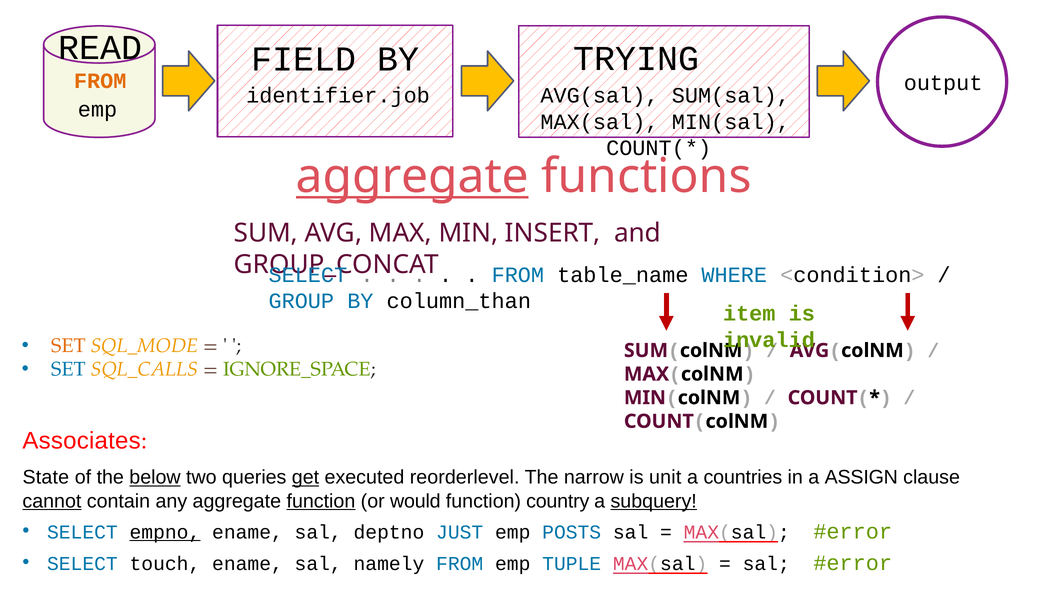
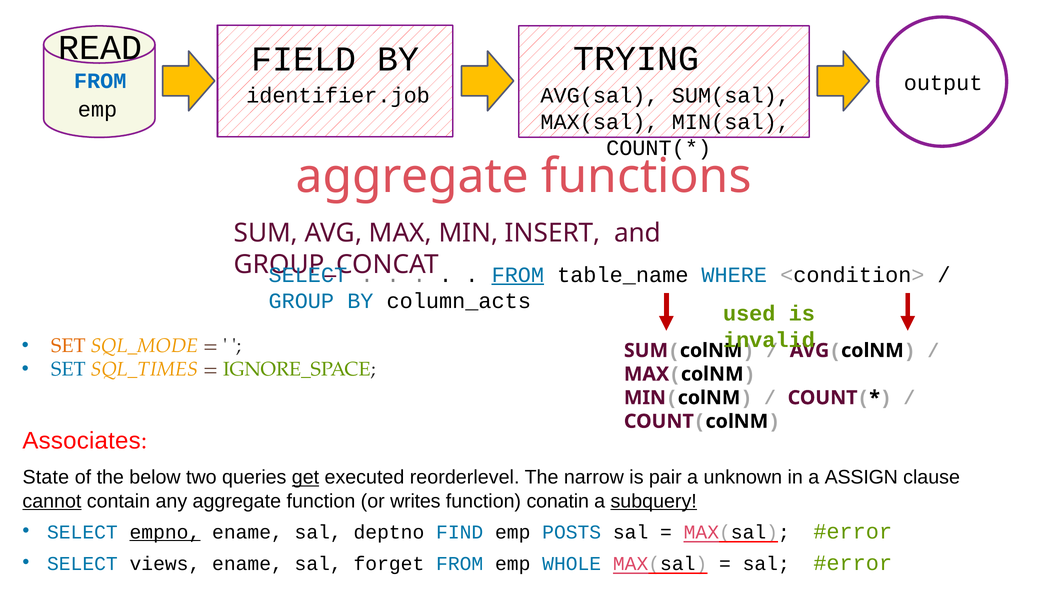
FROM colour: orange -> blue (100, 81)
aggregate underline: present -> none (412, 176)
FROM underline: none -> present (518, 275)
column_than: column_than -> column_acts (459, 301)
item: item -> used (749, 313)
SQL_CALLS: SQL_CALLS -> SQL_TIMES (144, 369)
below underline: present -> none (155, 477)
unit: unit -> pair (665, 477)
countries: countries -> unknown (743, 477)
function underline: present -> none (321, 501)
would: would -> writes (415, 501)
country: country -> conatin (558, 501)
JUST: JUST -> FIND (460, 532)
touch: touch -> views (165, 563)
namely: namely -> forget (389, 563)
TUPLE: TUPLE -> WHOLE (572, 563)
